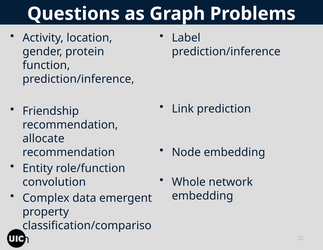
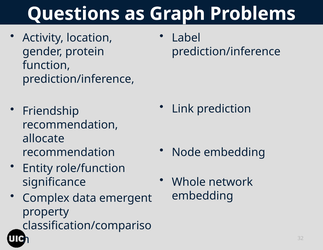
convolution: convolution -> significance (54, 182)
